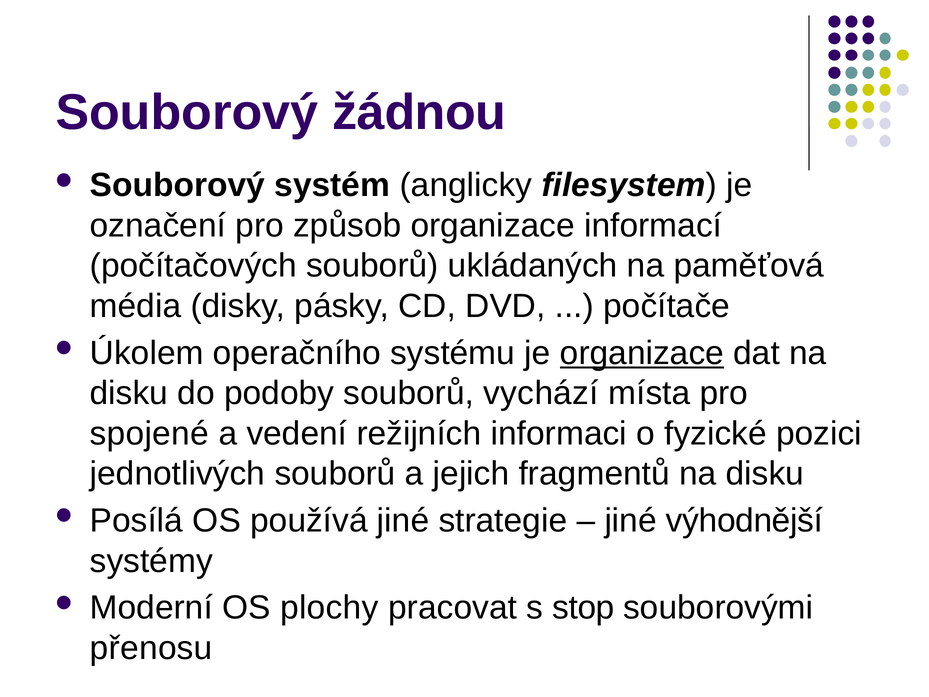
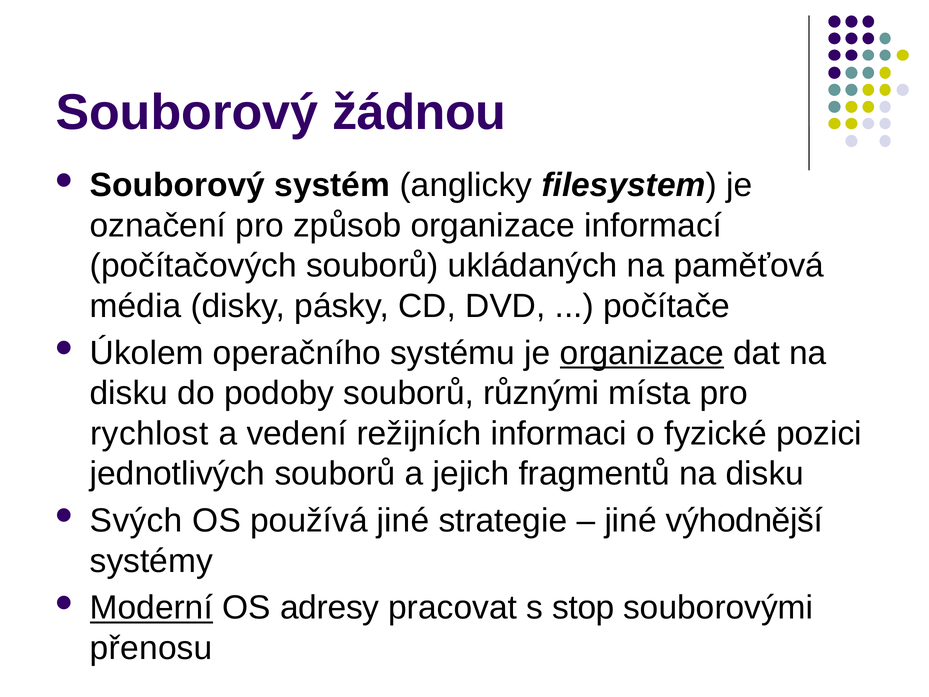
vychází: vychází -> různými (541, 393)
spojené: spojené -> rychlost (149, 433)
Posílá: Posílá -> Svých (136, 521)
Moderní underline: none -> present (151, 608)
plochy: plochy -> adresy (330, 608)
